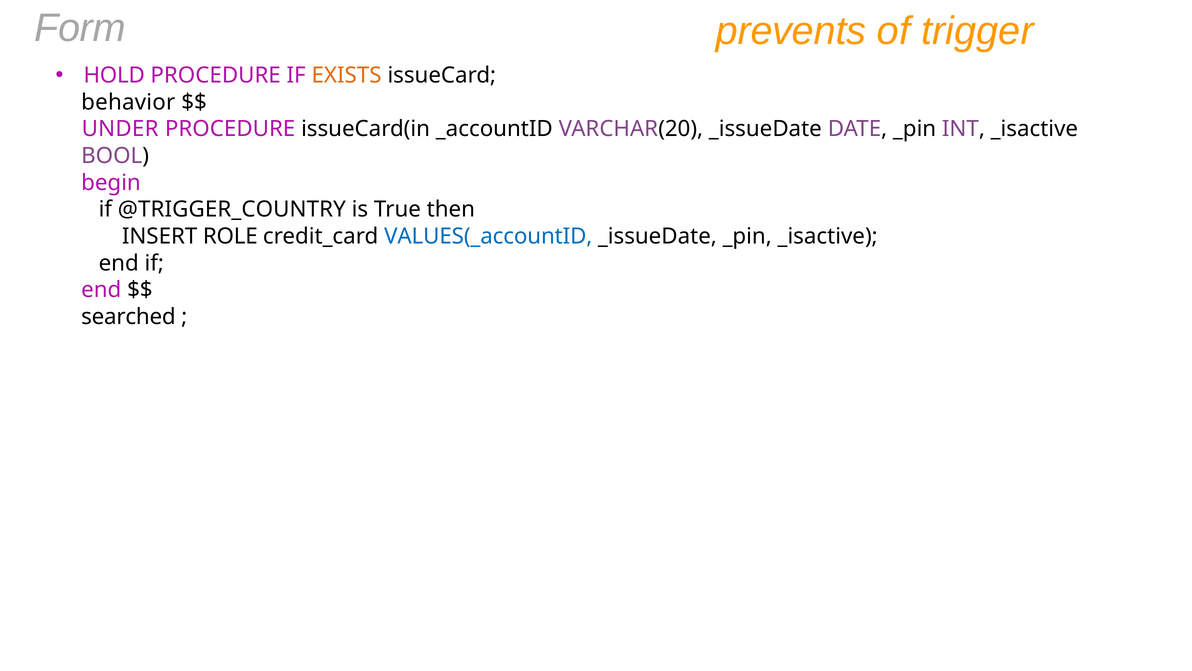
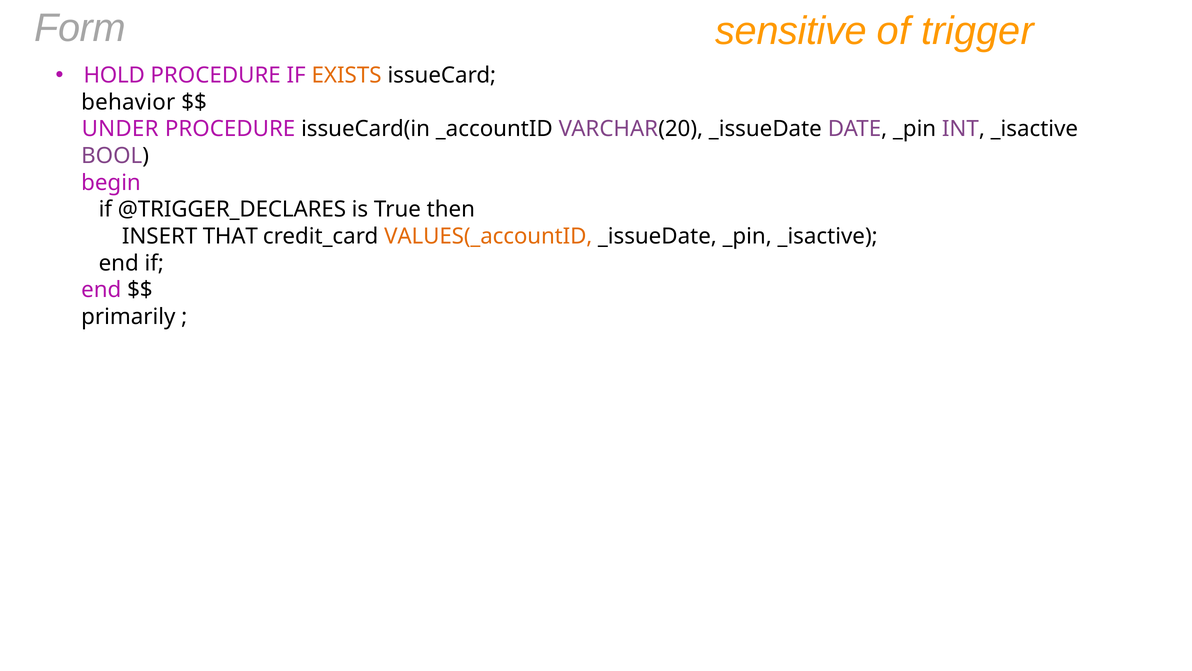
prevents: prevents -> sensitive (791, 31)
@TRIGGER_COUNTRY: @TRIGGER_COUNTRY -> @TRIGGER_DECLARES (232, 209)
ROLE: ROLE -> THAT (230, 236)
VALUES(_accountID colour: blue -> orange (488, 236)
searched: searched -> primarily (128, 317)
